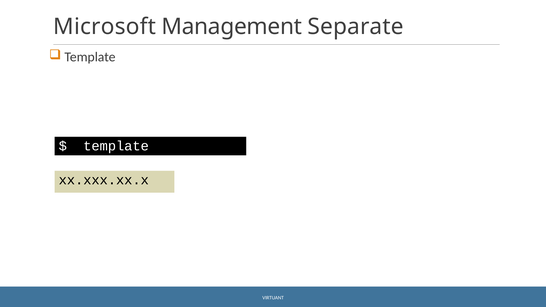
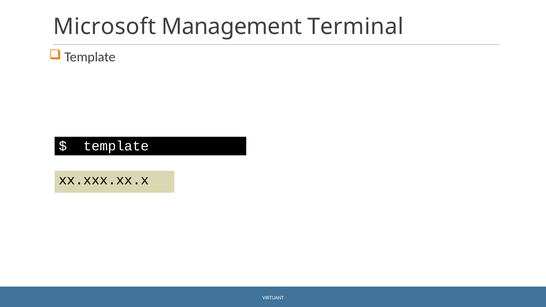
Separate: Separate -> Terminal (356, 27)
